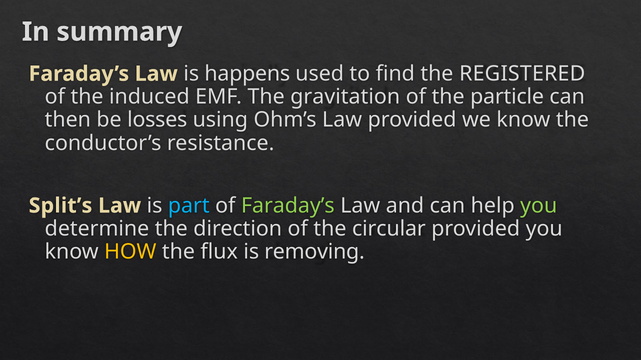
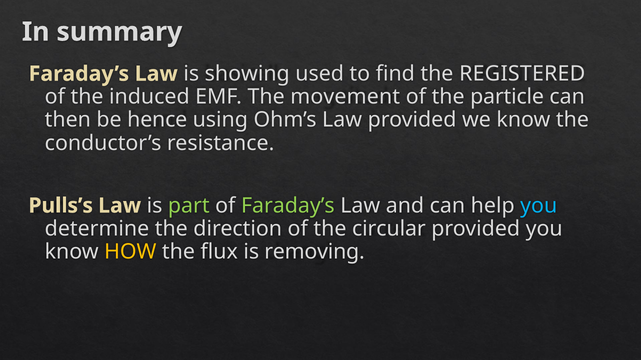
happens: happens -> showing (247, 74)
gravitation: gravitation -> movement (345, 97)
losses: losses -> hence (157, 120)
Split’s: Split’s -> Pulls’s (61, 206)
part colour: light blue -> light green (189, 206)
you colour: light green -> light blue (539, 206)
